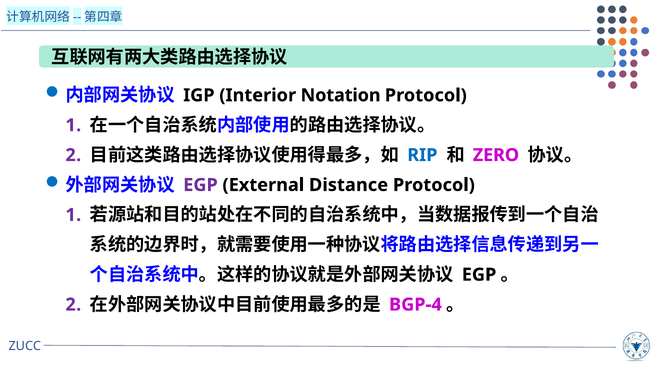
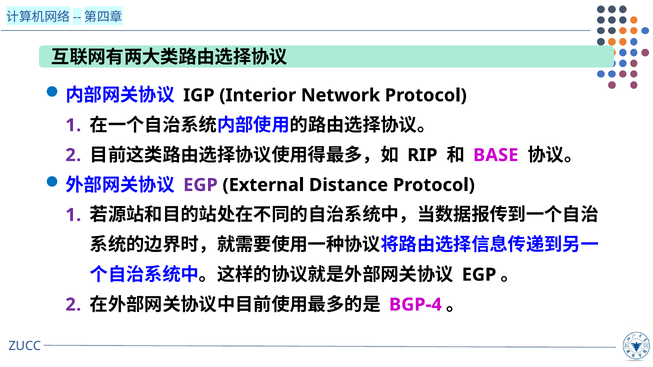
Notation: Notation -> Network (341, 95)
RIP colour: blue -> black (422, 155)
ZERO: ZERO -> BASE (496, 155)
